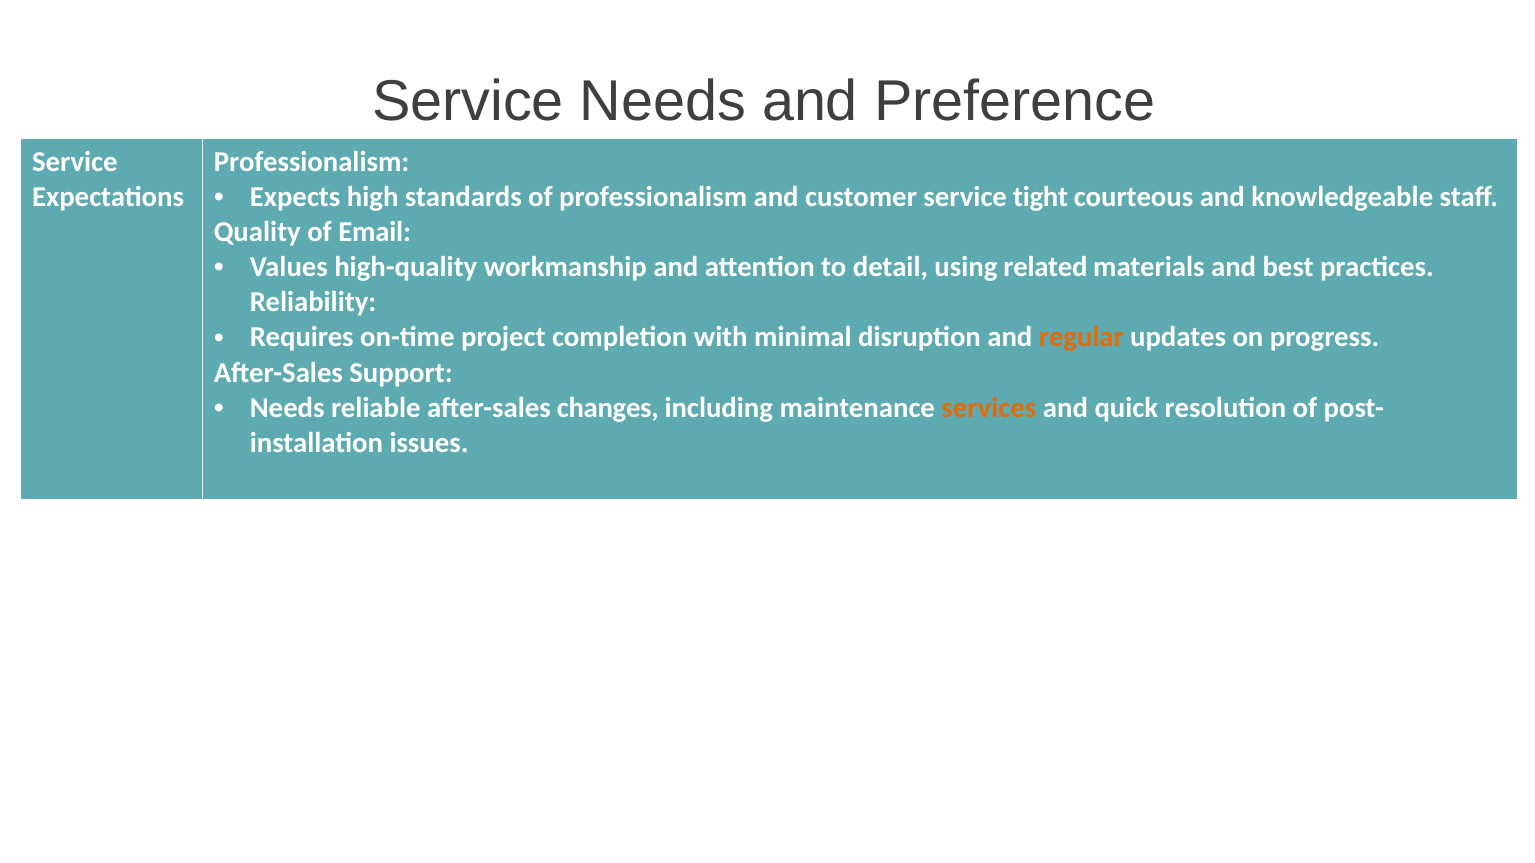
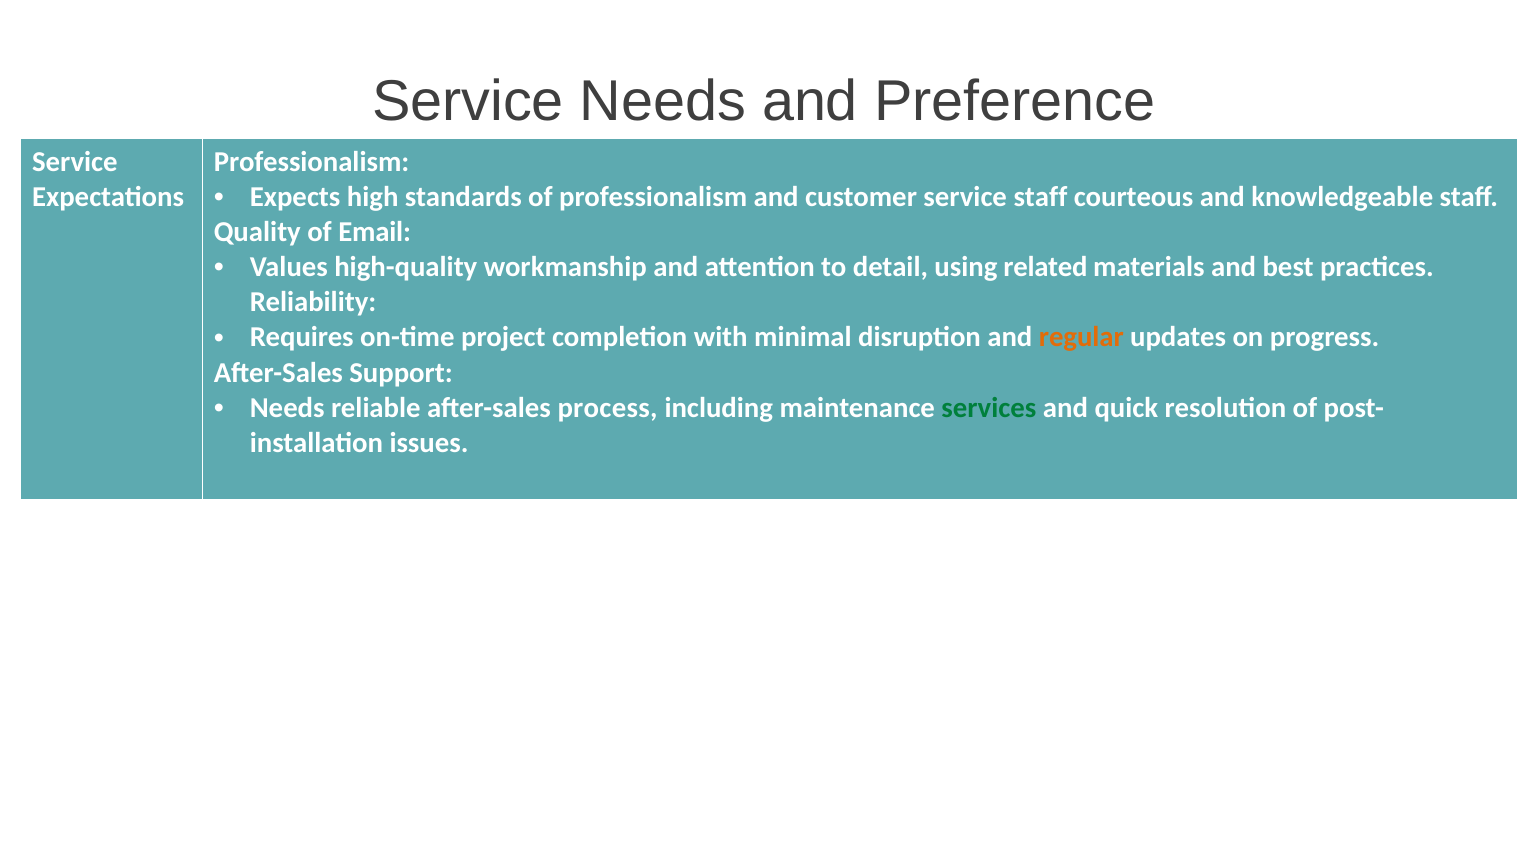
service tight: tight -> staff (1040, 197)
changes: changes -> process (607, 408)
services colour: orange -> green (989, 408)
